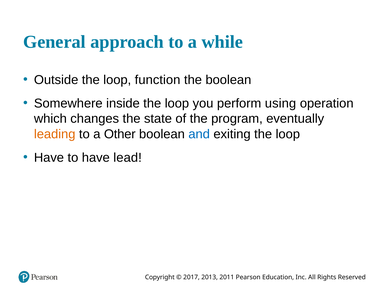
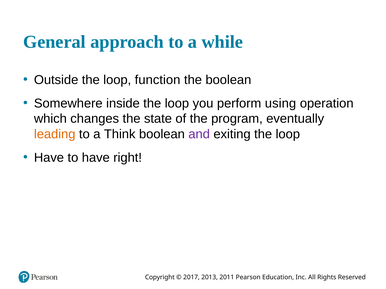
Other: Other -> Think (120, 134)
and colour: blue -> purple (199, 134)
lead: lead -> right (128, 158)
